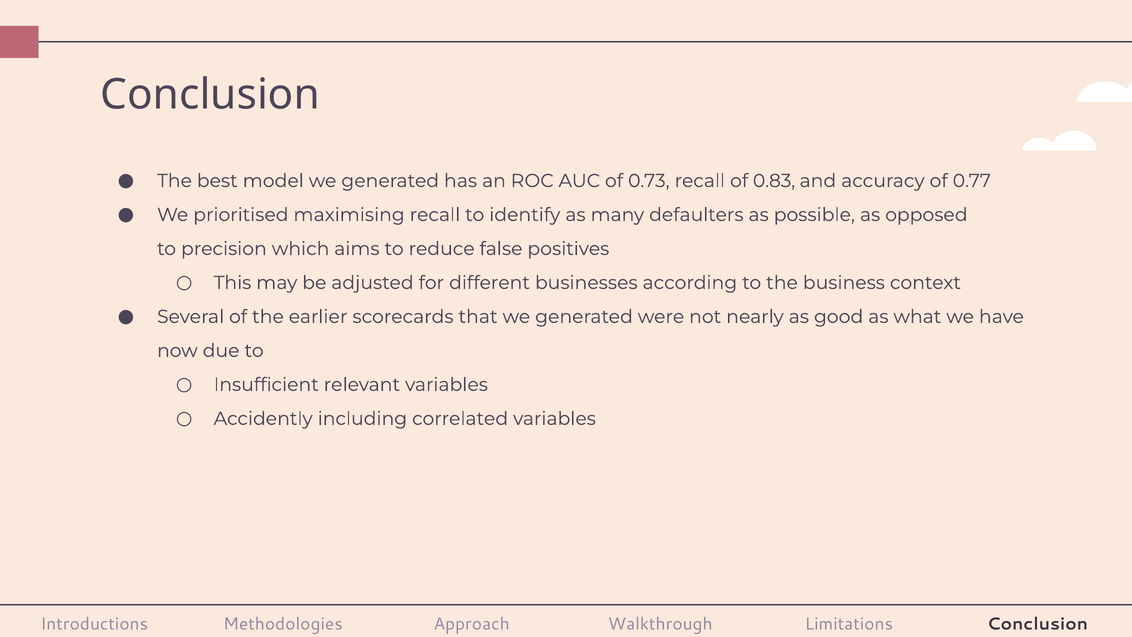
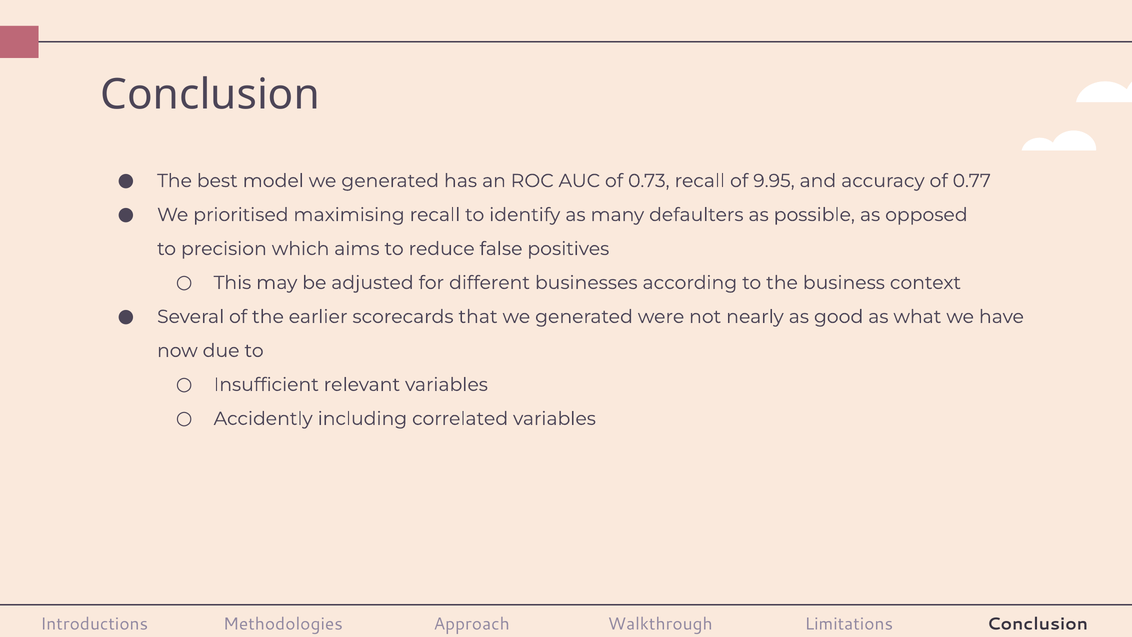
0.83: 0.83 -> 9.95 (774, 181)
